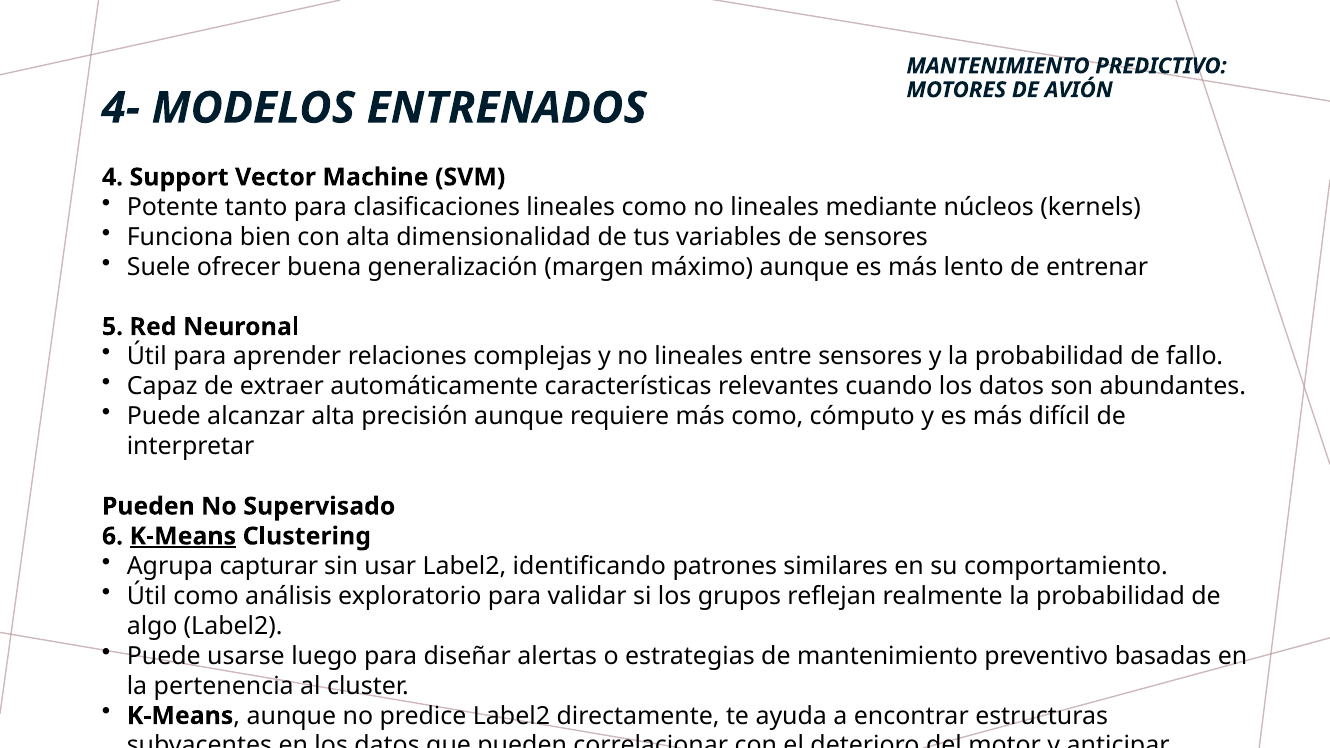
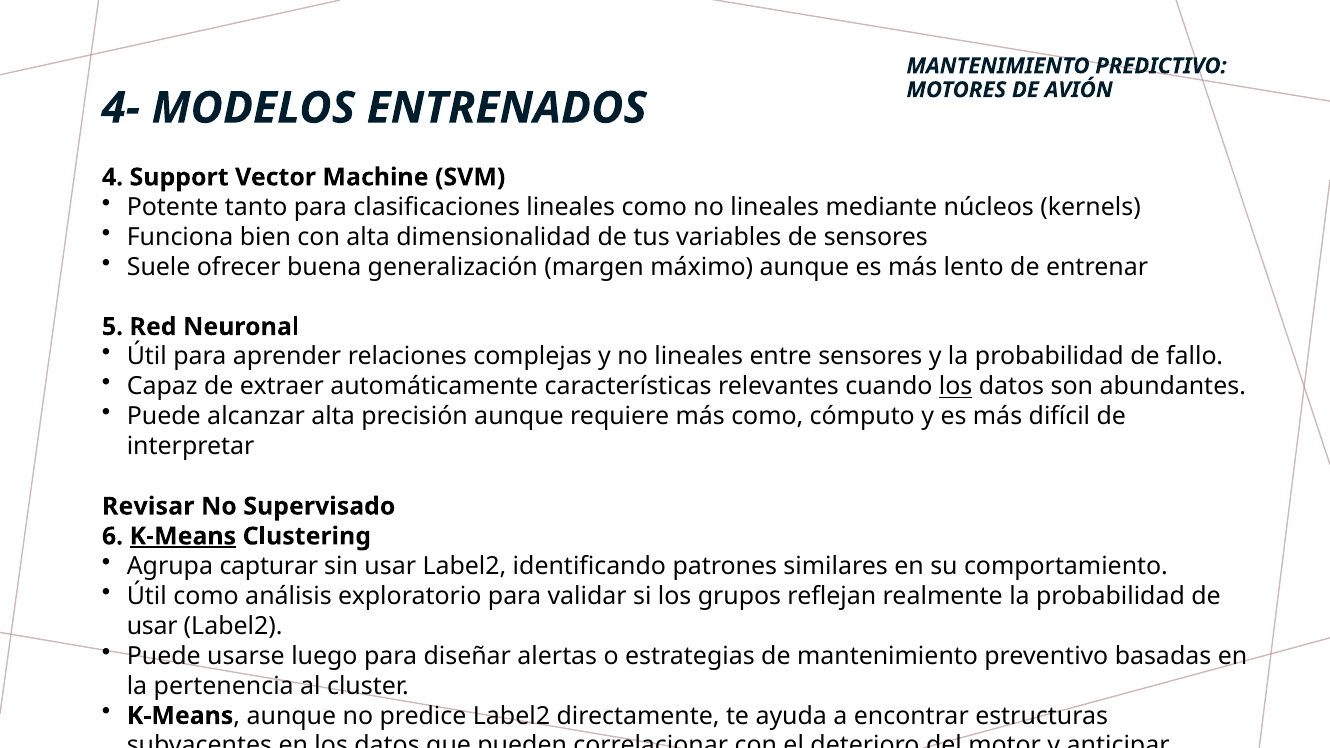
los underline: none -> present (956, 387)
Pueden: Pueden -> Revisar (148, 506)
algo: algo -> usar (152, 626)
